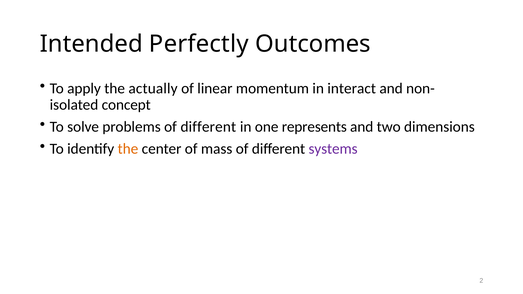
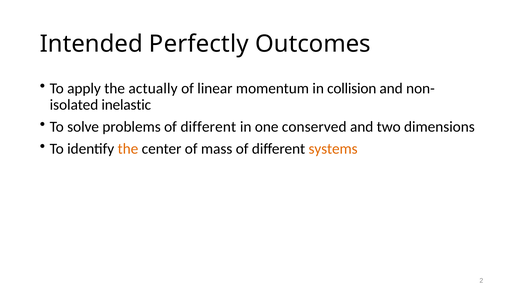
interact: interact -> collision (352, 88)
concept: concept -> inelastic (126, 105)
represents: represents -> conserved (314, 127)
systems colour: purple -> orange (333, 149)
